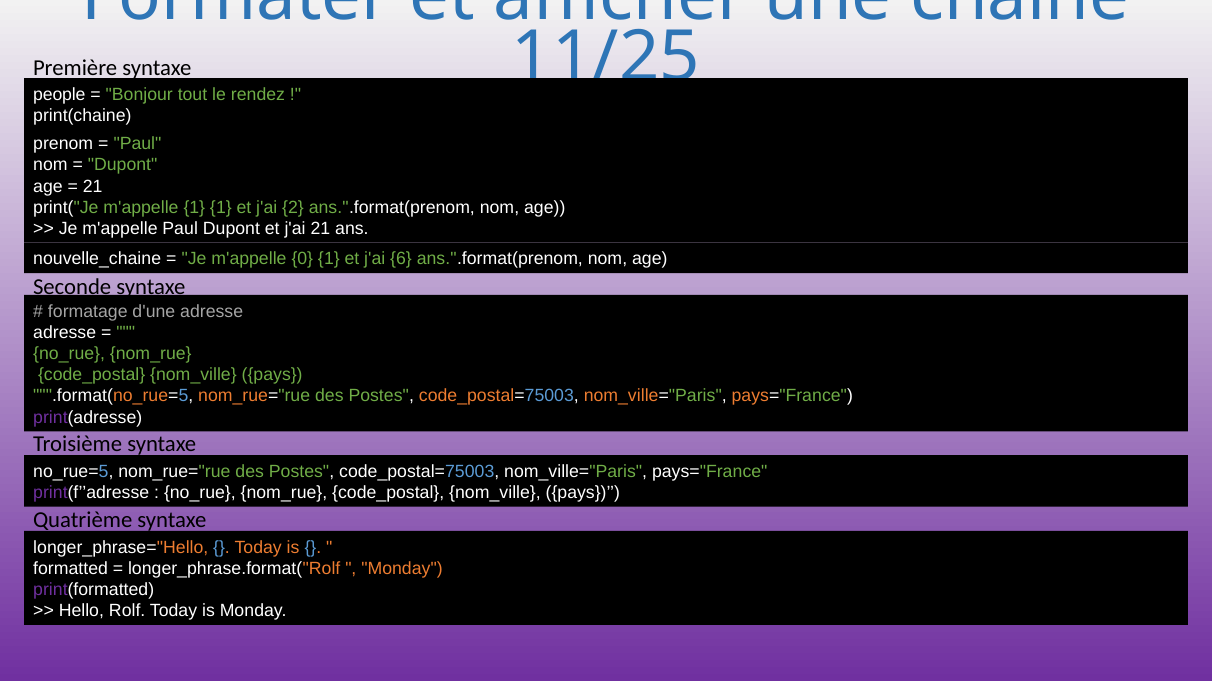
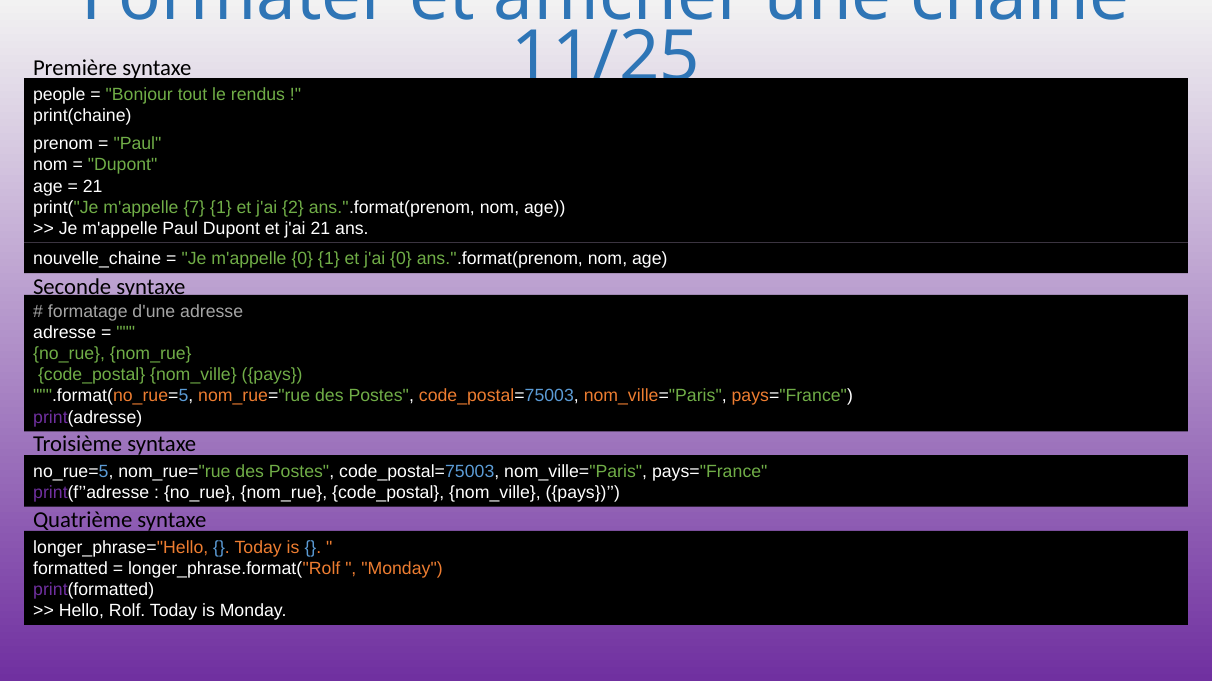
rendez: rendez -> rendus (258, 94)
m'appelle 1: 1 -> 7 (194, 207)
j'ai 6: 6 -> 0 (401, 259)
